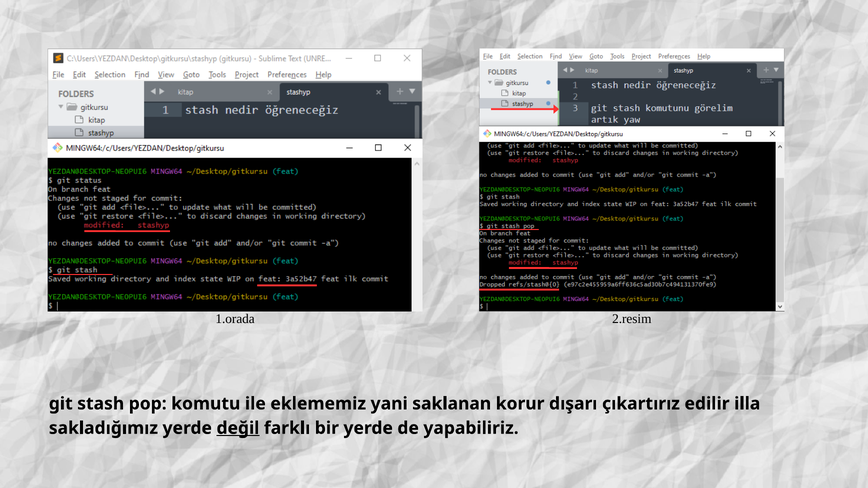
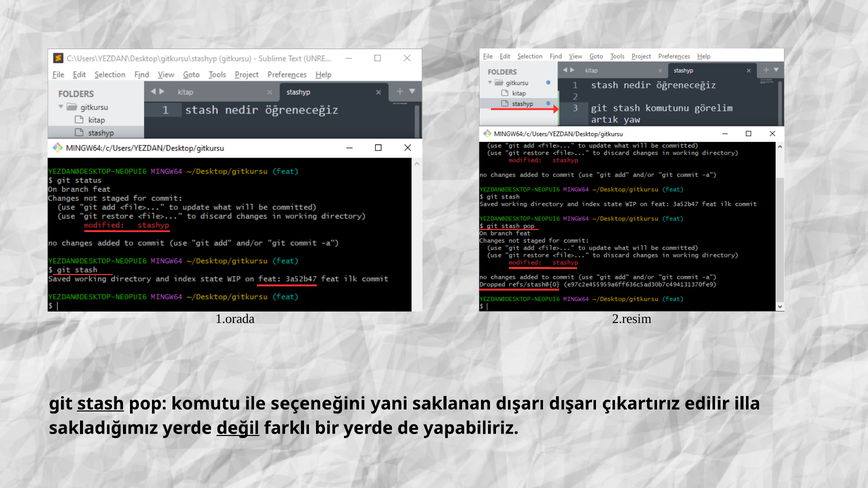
stash underline: none -> present (101, 404)
eklememiz: eklememiz -> seçeneğini (318, 404)
saklanan korur: korur -> dışarı (520, 404)
